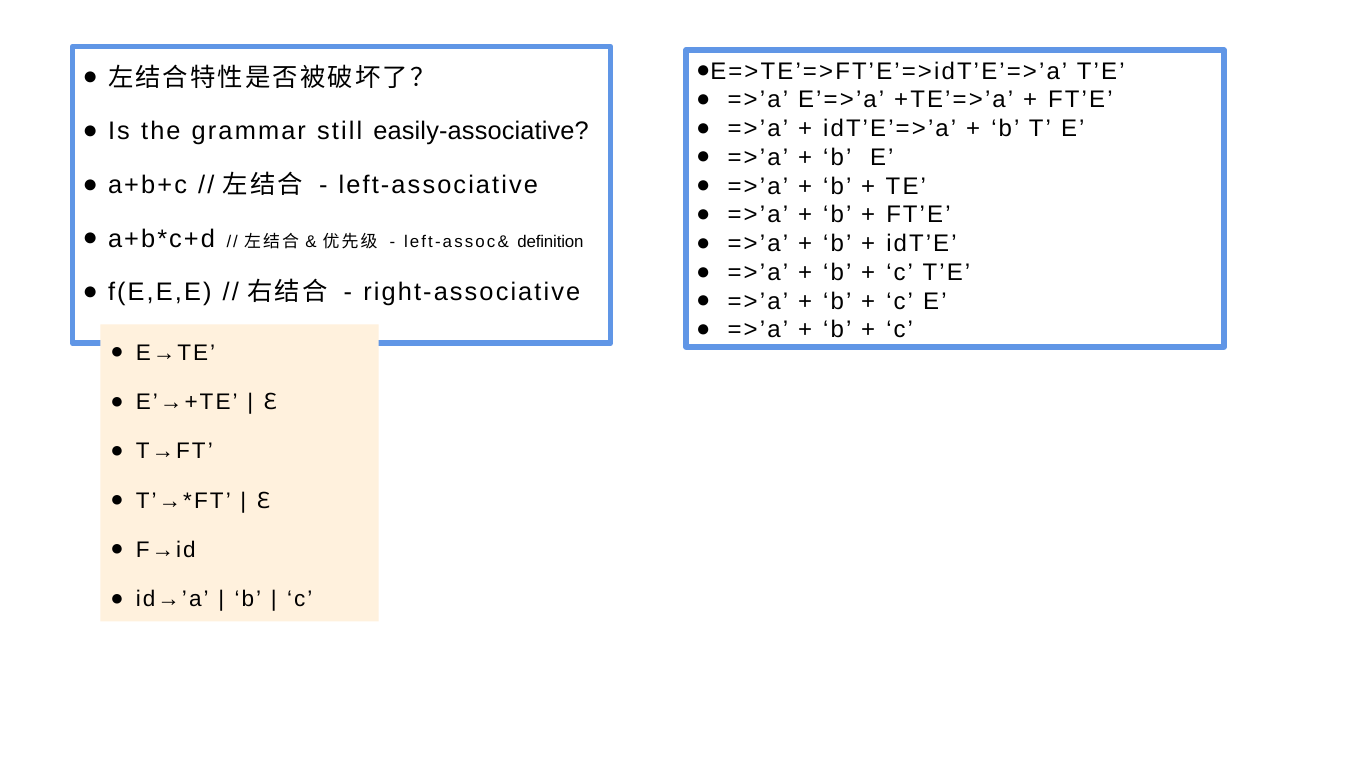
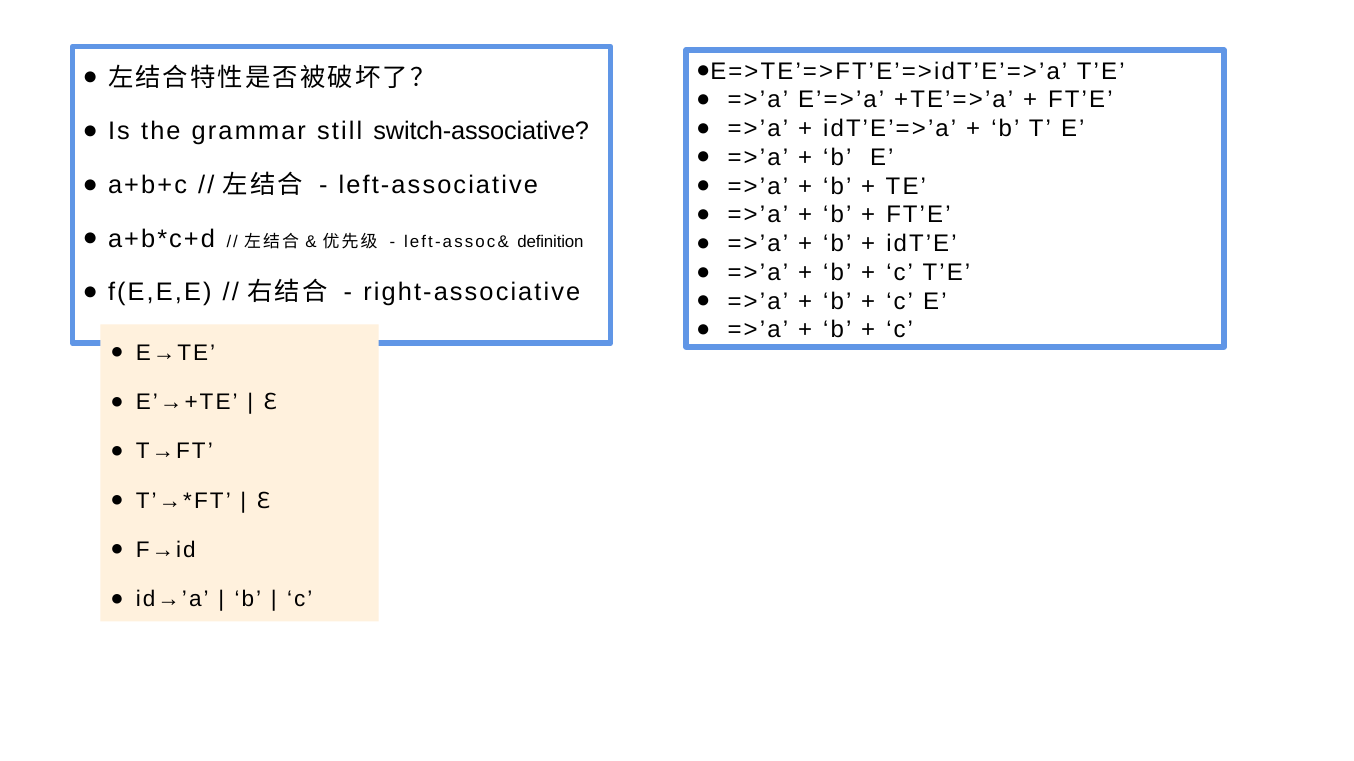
easily-associative: easily-associative -> switch-associative (481, 131)
